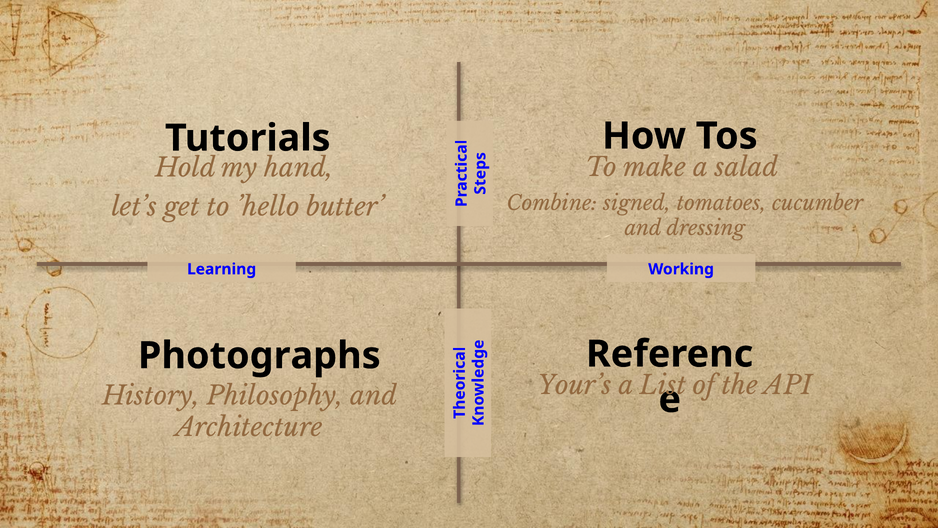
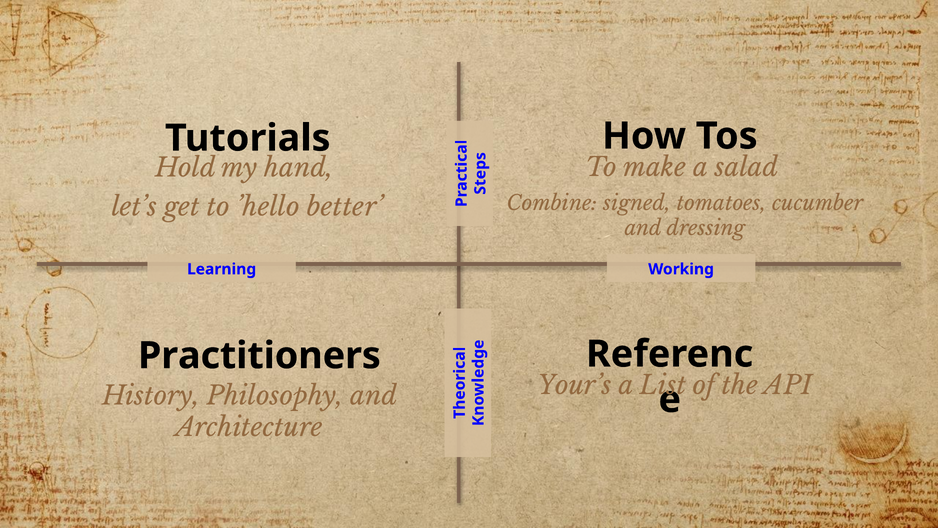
butter: butter -> better (345, 207)
Photographs: Photographs -> Practitioners (259, 355)
